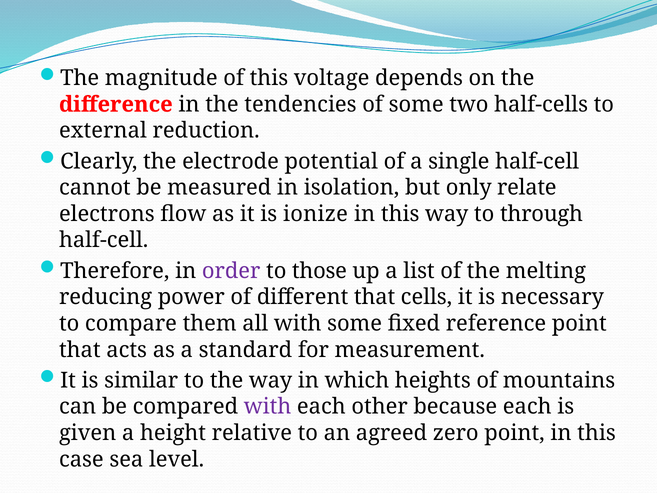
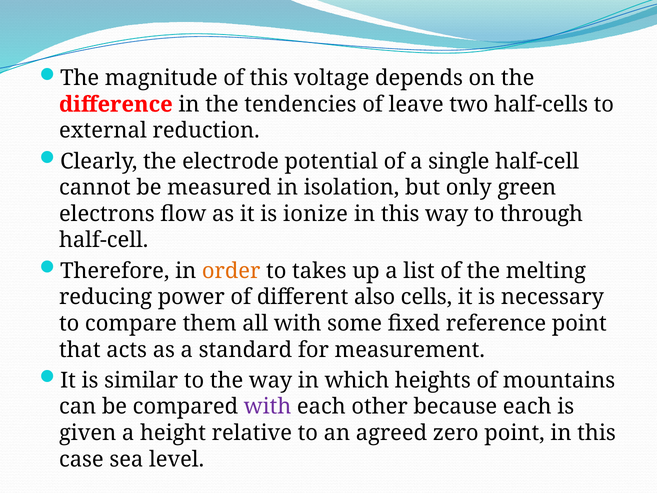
of some: some -> leave (416, 104)
relate: relate -> green (527, 188)
order colour: purple -> orange (231, 271)
those: those -> takes (319, 271)
different that: that -> also (375, 297)
